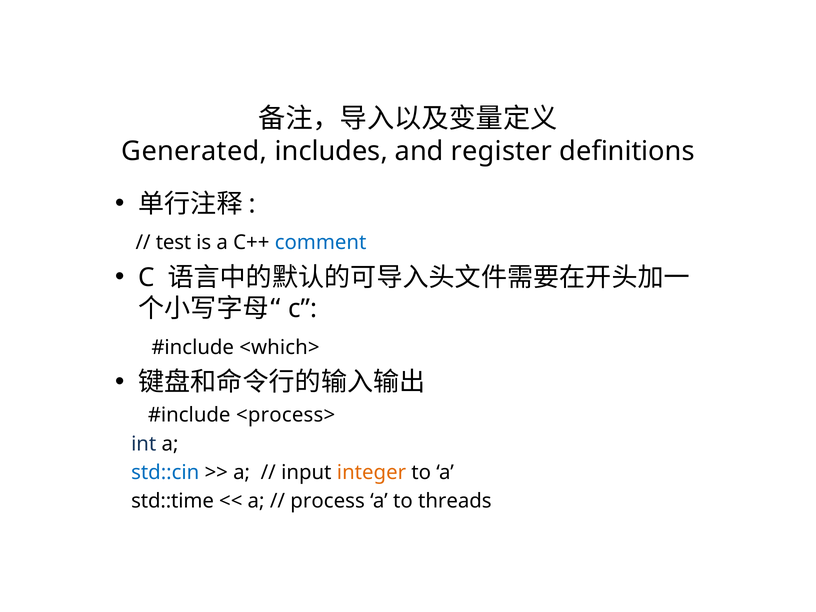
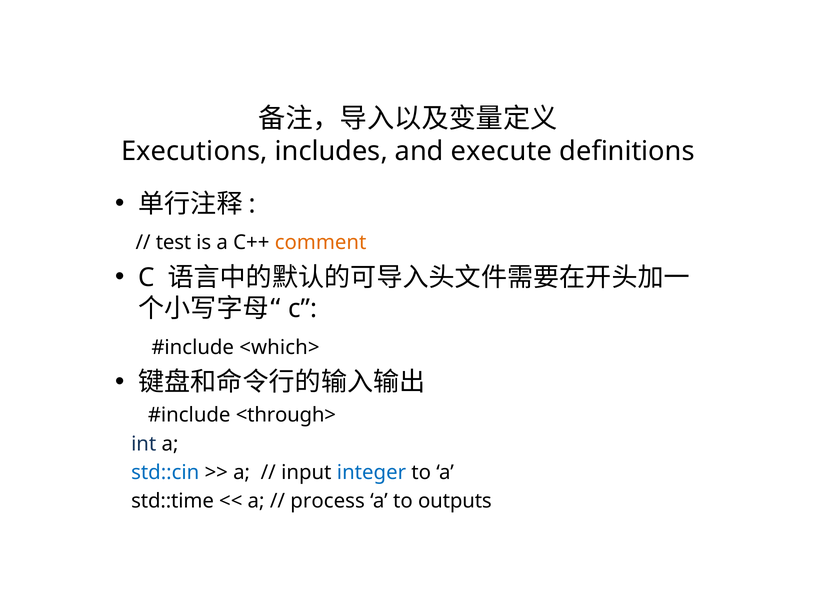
Generated: Generated -> Executions (194, 151)
register: register -> execute (501, 151)
comment colour: blue -> orange (321, 243)
<process>: <process> -> <through> (286, 415)
integer colour: orange -> blue (371, 473)
threads: threads -> outputs (455, 501)
